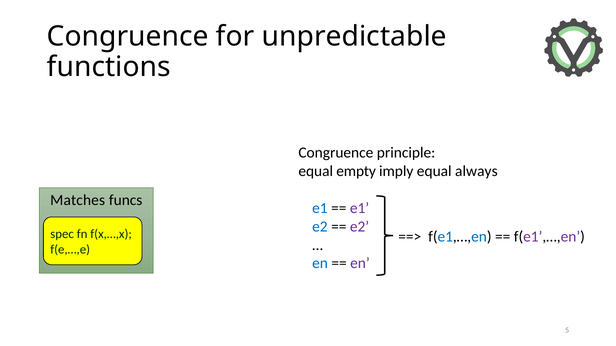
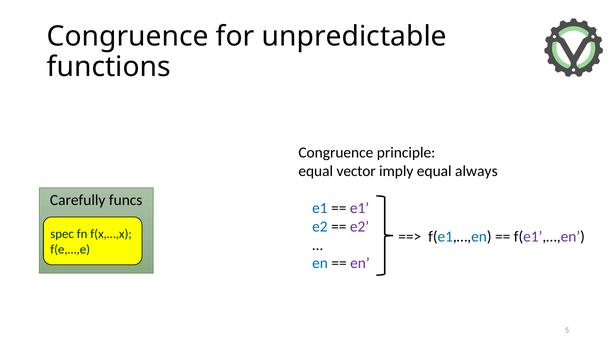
empty: empty -> vector (356, 171)
Matches: Matches -> Carefully (78, 200)
